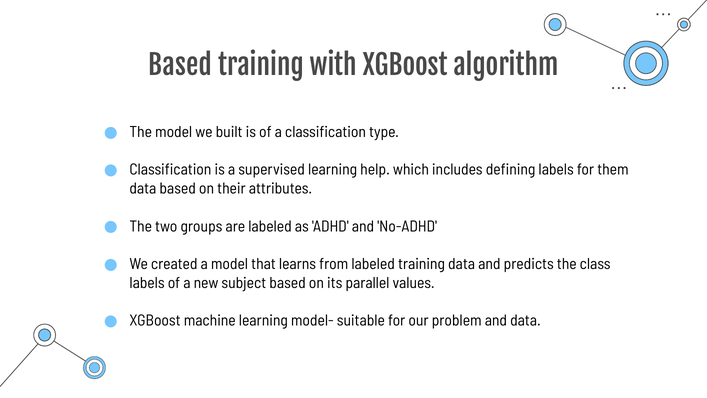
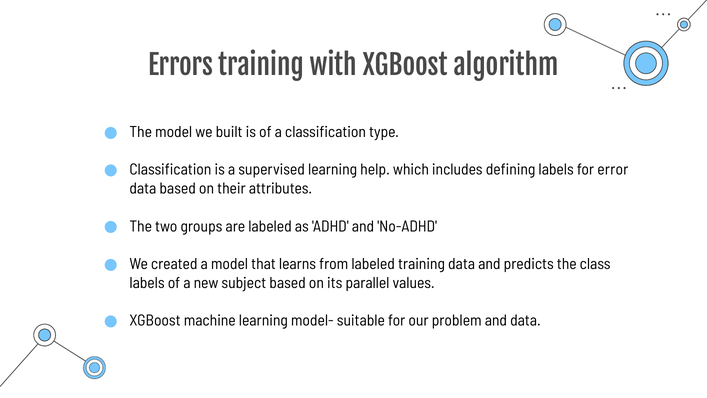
Based: Based -> Errors (181, 66)
them: them -> error (613, 170)
